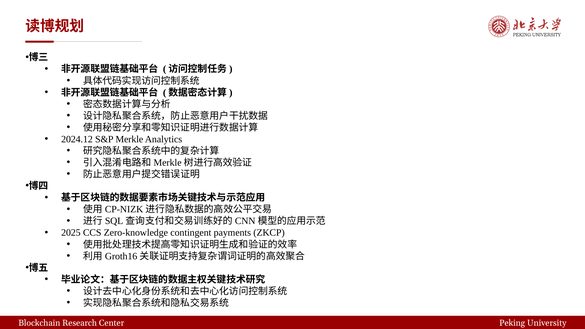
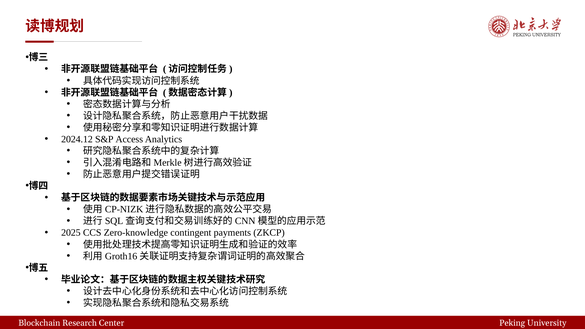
Merkle: Merkle -> Access (129, 139)
